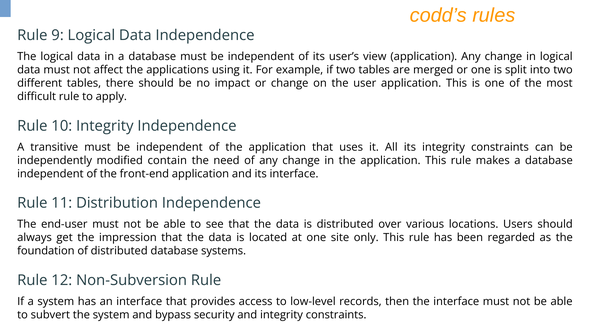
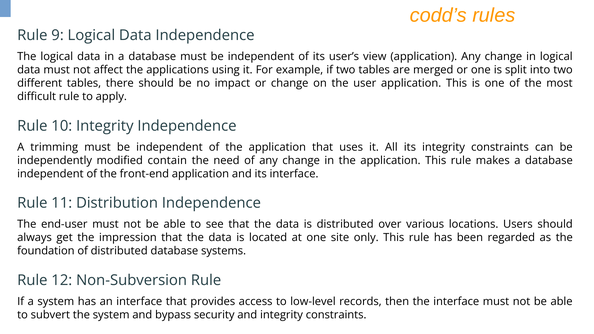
transitive: transitive -> trimming (54, 147)
